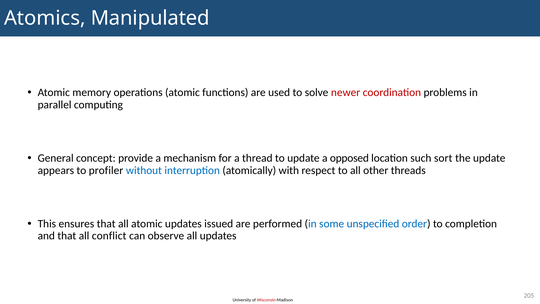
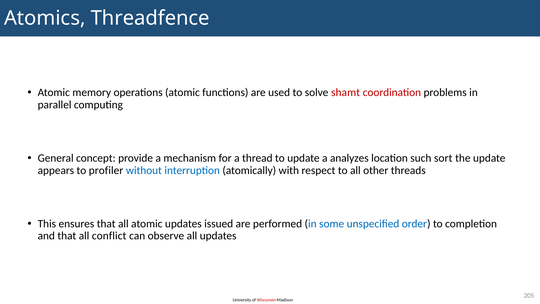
Manipulated: Manipulated -> Threadfence (150, 18)
newer: newer -> shamt (346, 92)
opposed: opposed -> analyzes (349, 158)
